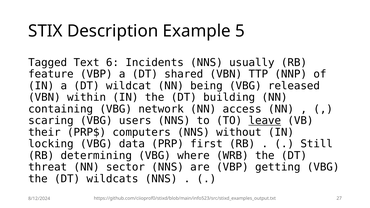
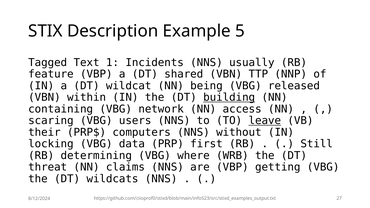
6: 6 -> 1 (112, 63)
building underline: none -> present (229, 97)
sector: sector -> claims (125, 167)
